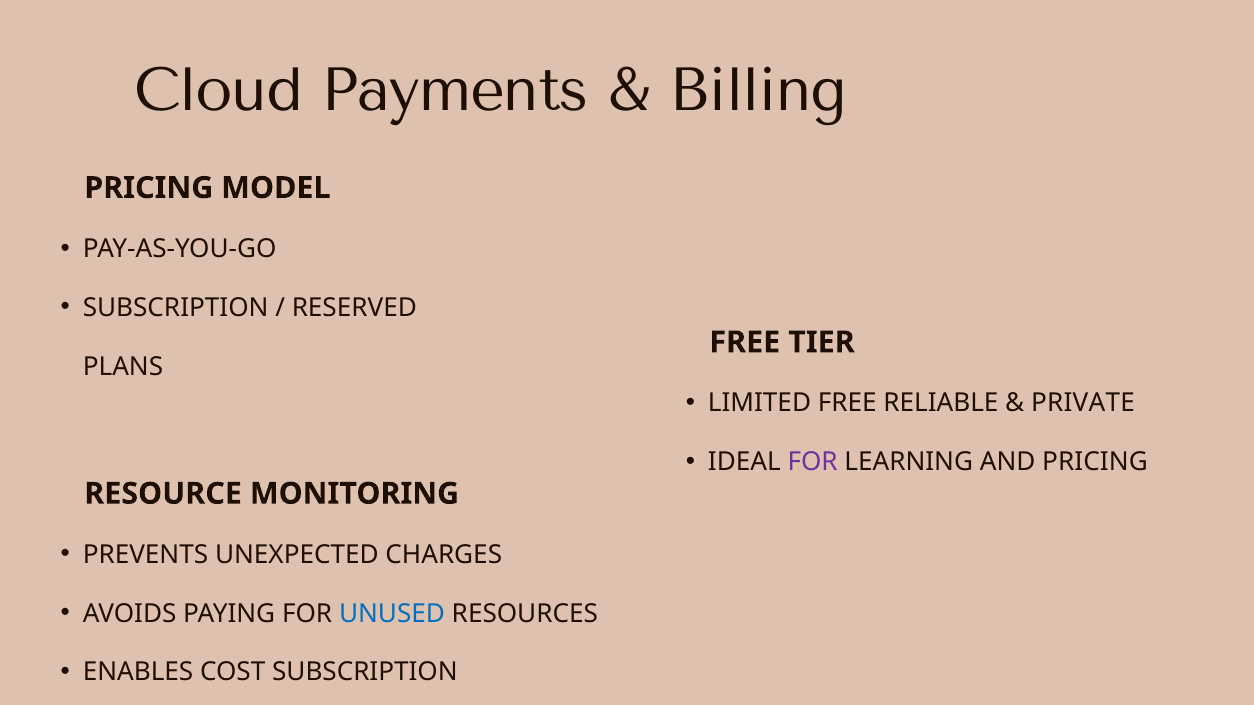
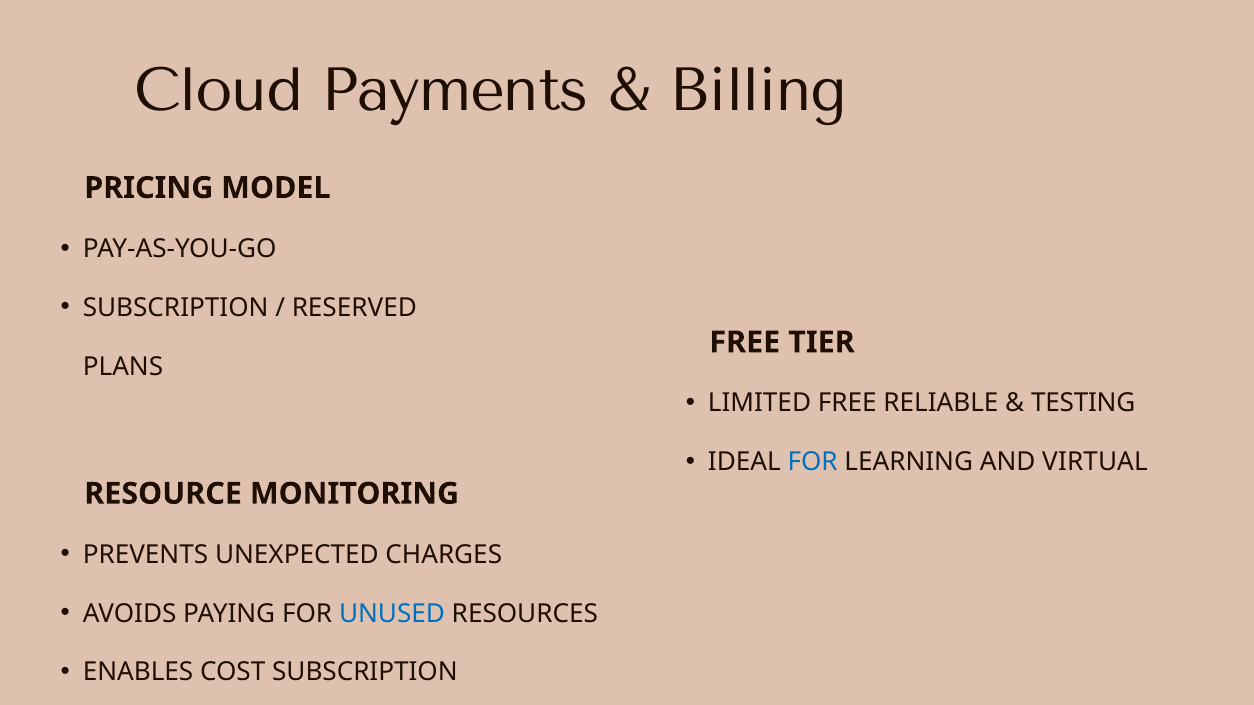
PRIVATE: PRIVATE -> TESTING (1083, 404)
FOR colour: purple -> blue (813, 462)
AND PRICING: PRICING -> VIRTUAL (1095, 462)
